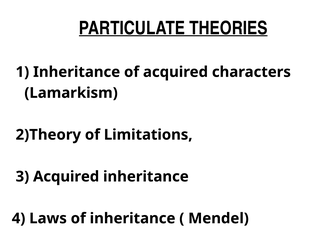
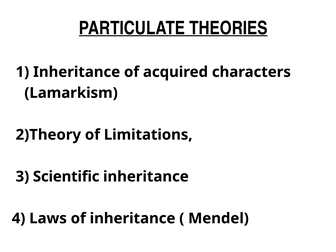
3 Acquired: Acquired -> Scientific (66, 177)
